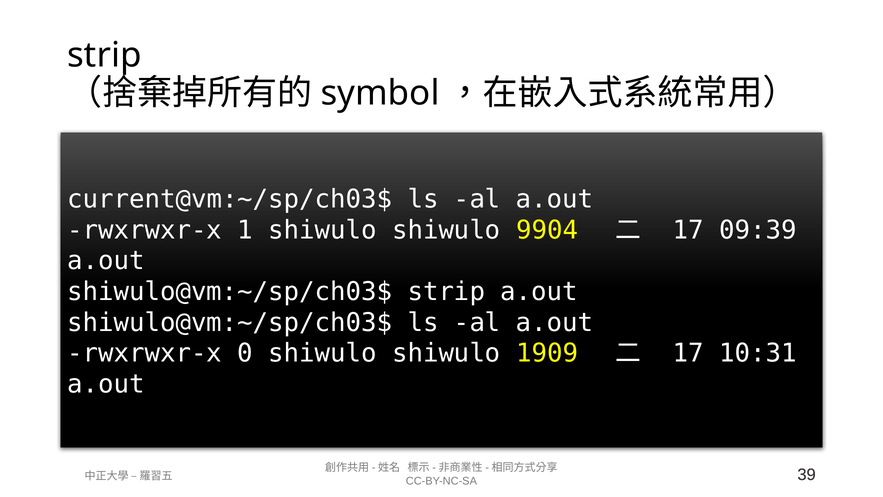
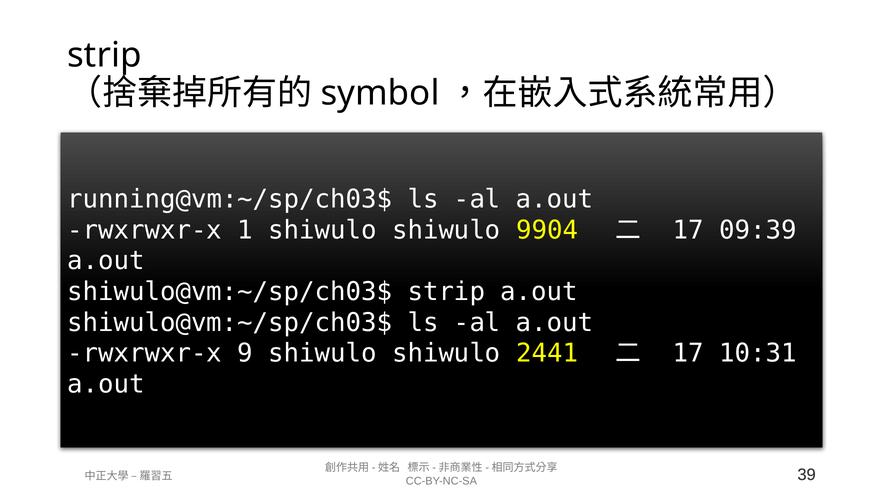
current@vm:~/sp/ch03$: current@vm:~/sp/ch03$ -> running@vm:~/sp/ch03$ (230, 199)
0: 0 -> 9 (245, 353)
1909: 1909 -> 2441 (547, 353)
